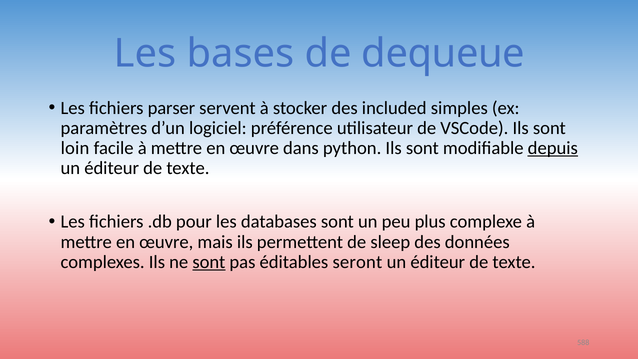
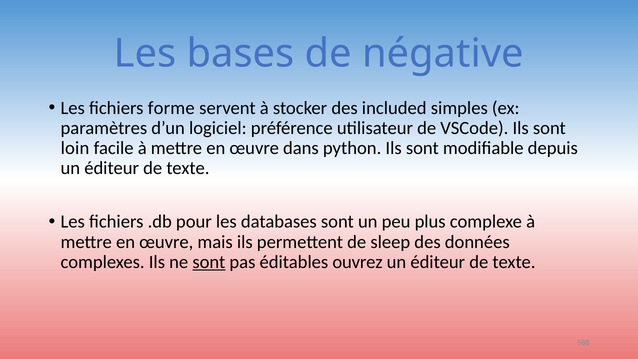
dequeue: dequeue -> négative (443, 54)
parser: parser -> forme (171, 108)
depuis underline: present -> none (553, 148)
seront: seront -> ouvrez (358, 262)
